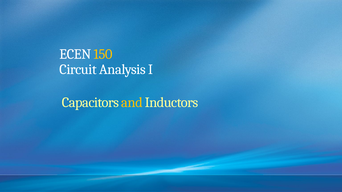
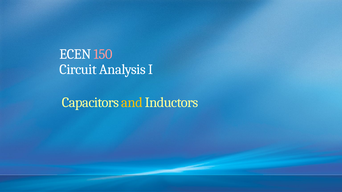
150 colour: yellow -> pink (103, 54)
